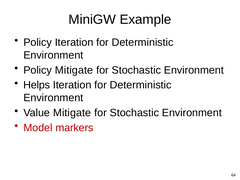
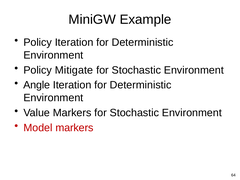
Helps: Helps -> Angle (37, 85)
Value Mitigate: Mitigate -> Markers (72, 113)
